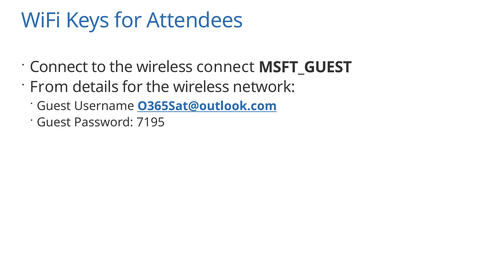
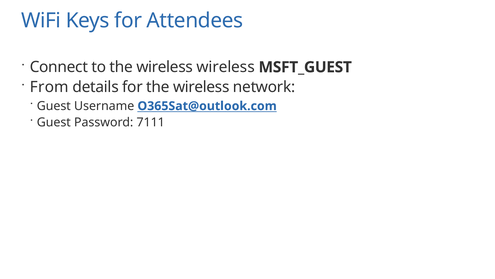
wireless connect: connect -> wireless (226, 67)
7195: 7195 -> 7111 (151, 122)
